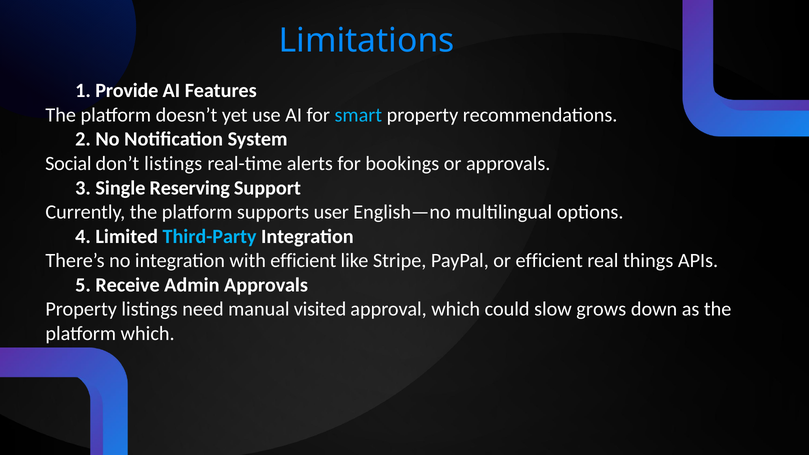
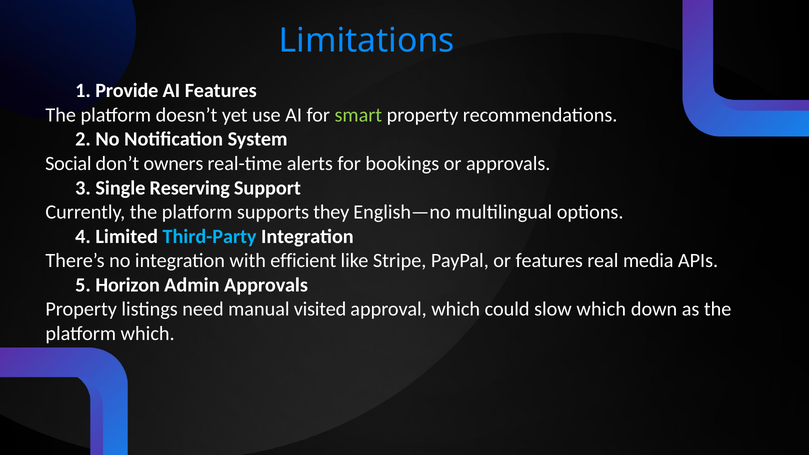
smart colour: light blue -> light green (358, 115)
don’t listings: listings -> owners (173, 164)
user: user -> they (331, 212)
or efficient: efficient -> features (549, 261)
things: things -> media (648, 261)
Receive: Receive -> Horizon (128, 285)
slow grows: grows -> which (601, 309)
